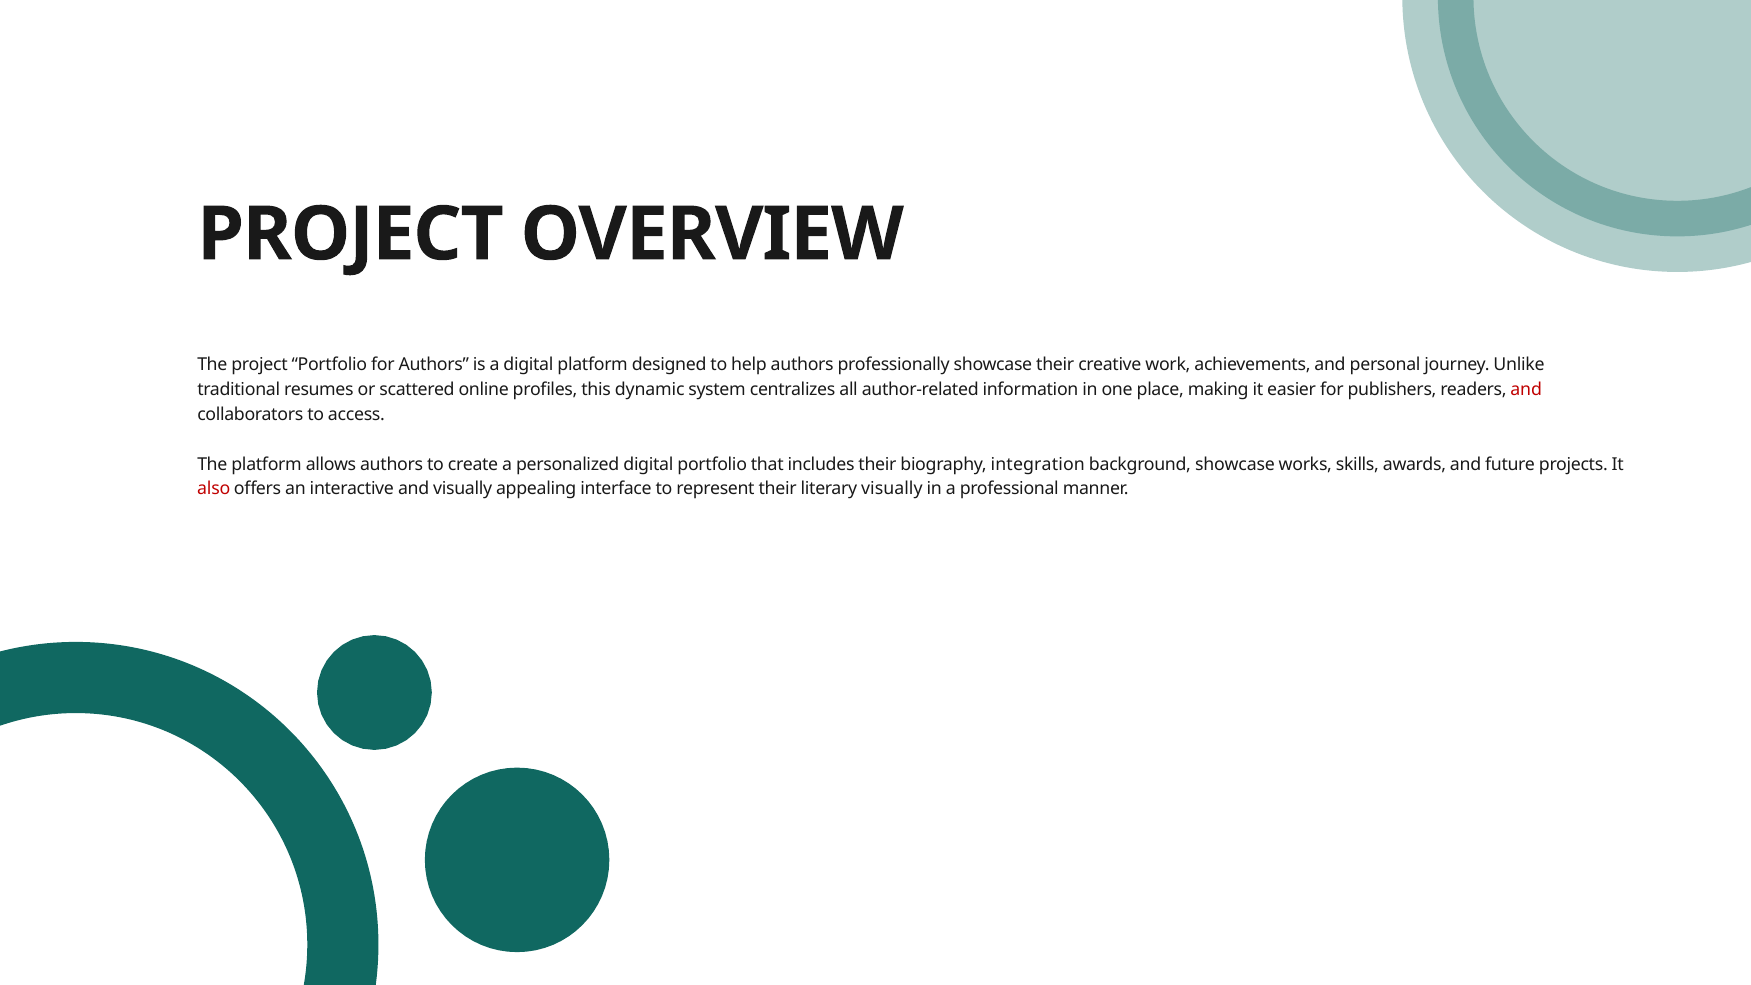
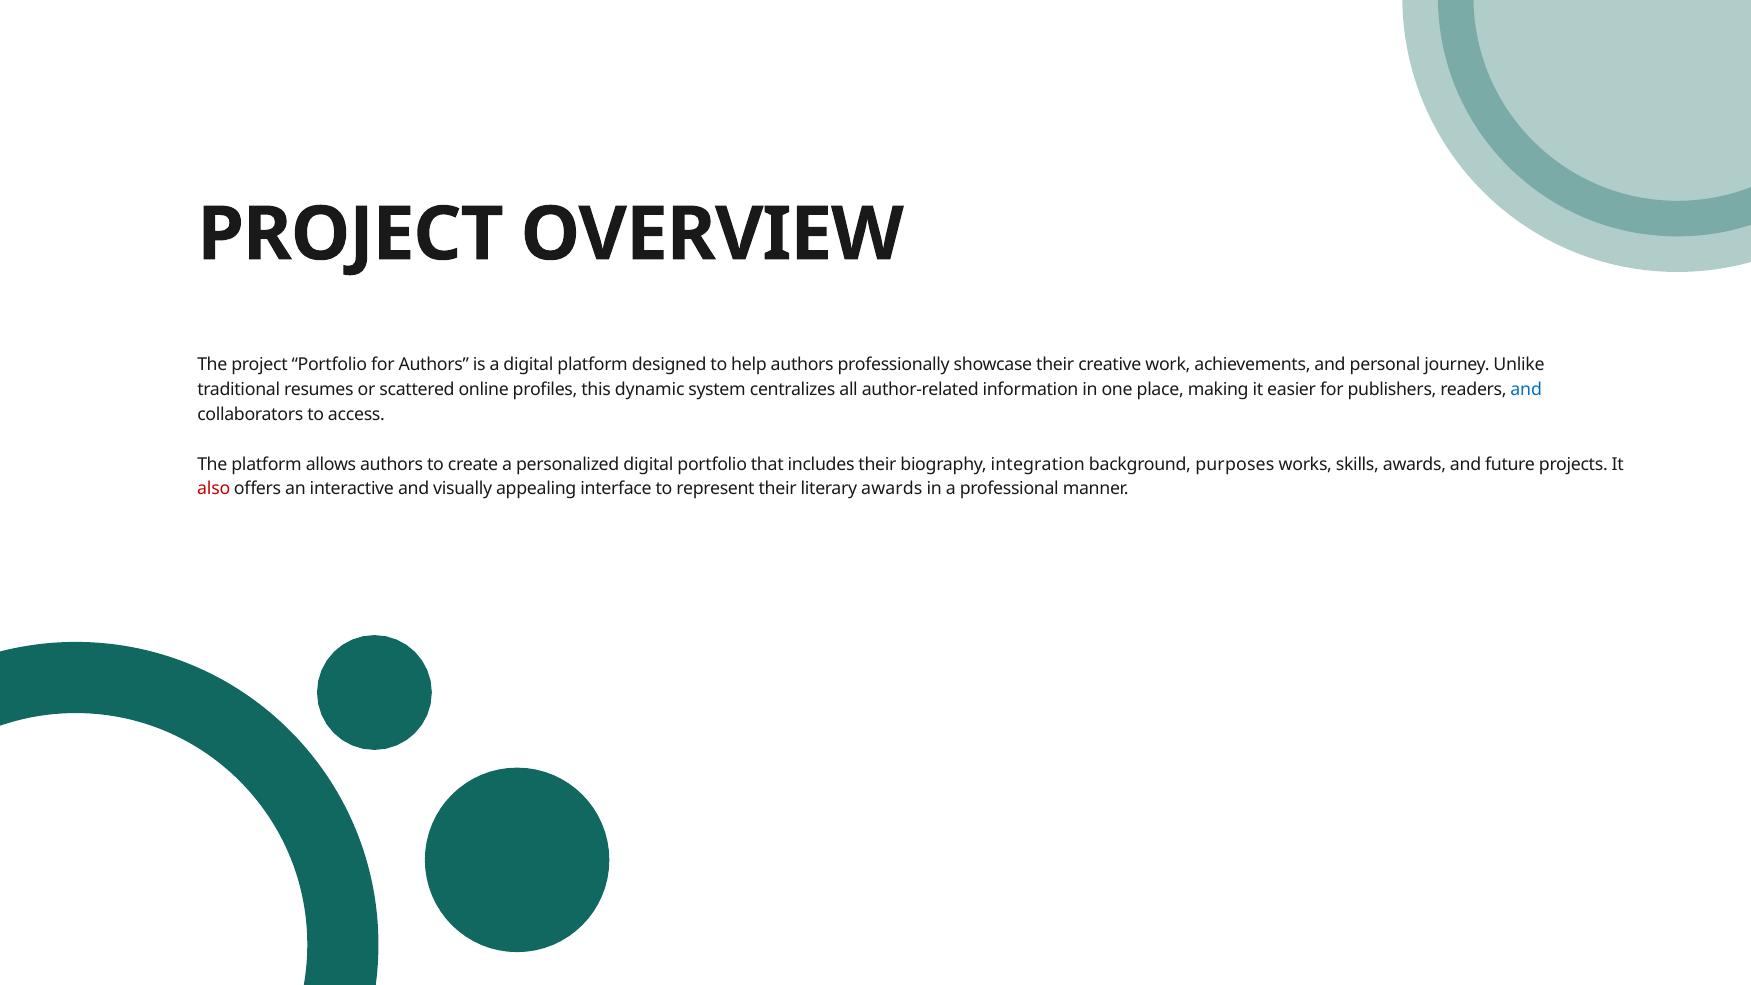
and colour: red -> blue (1526, 390)
background showcase: showcase -> purposes (1235, 464)
literary visually: visually -> awards (892, 489)
